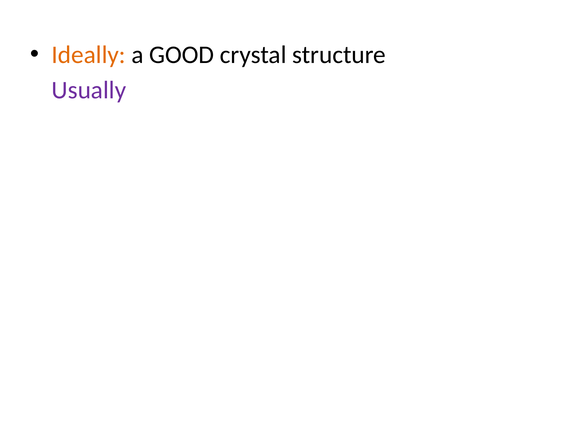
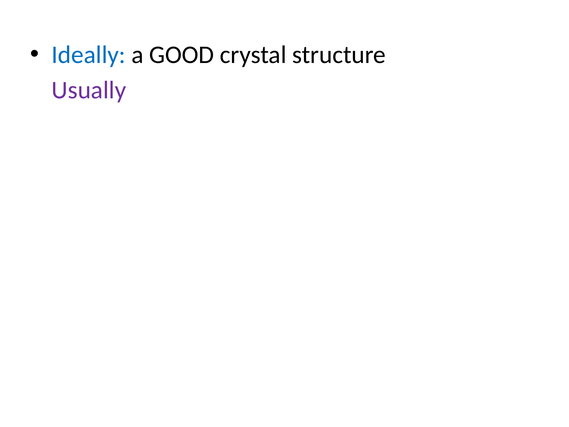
Ideally colour: orange -> blue (89, 55)
